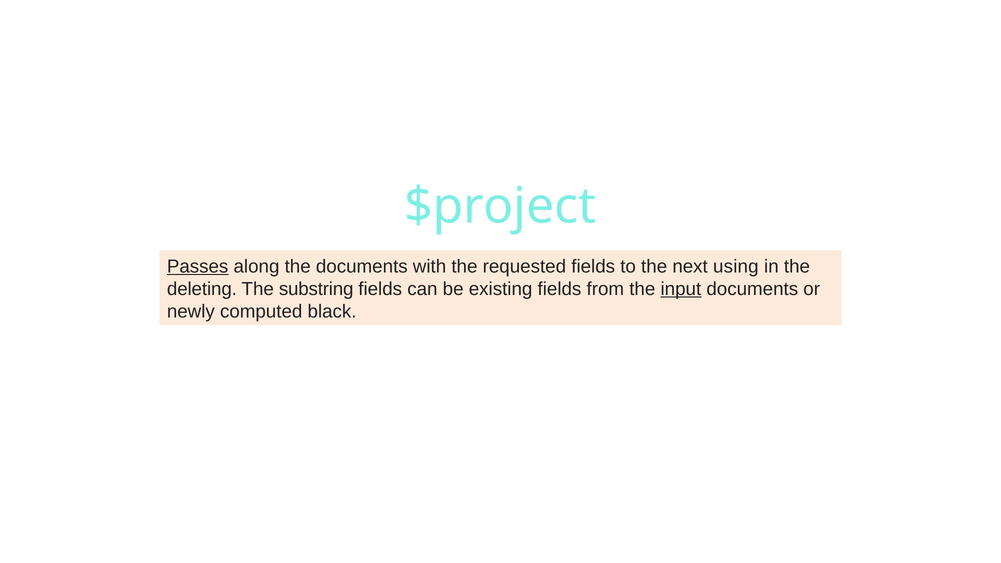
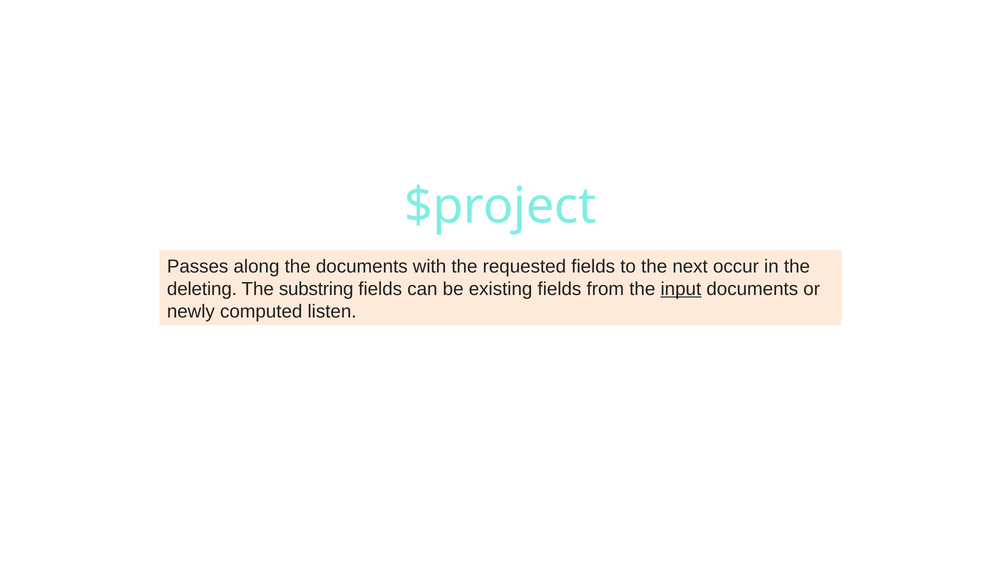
Passes underline: present -> none (198, 267)
using: using -> occur (736, 267)
black: black -> listen (332, 312)
